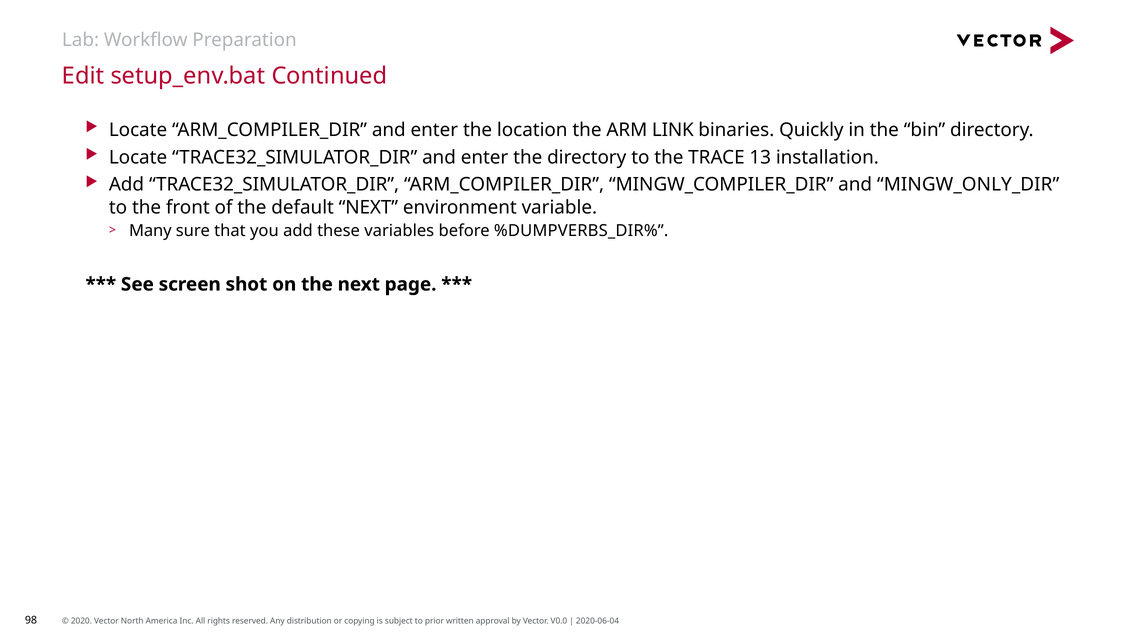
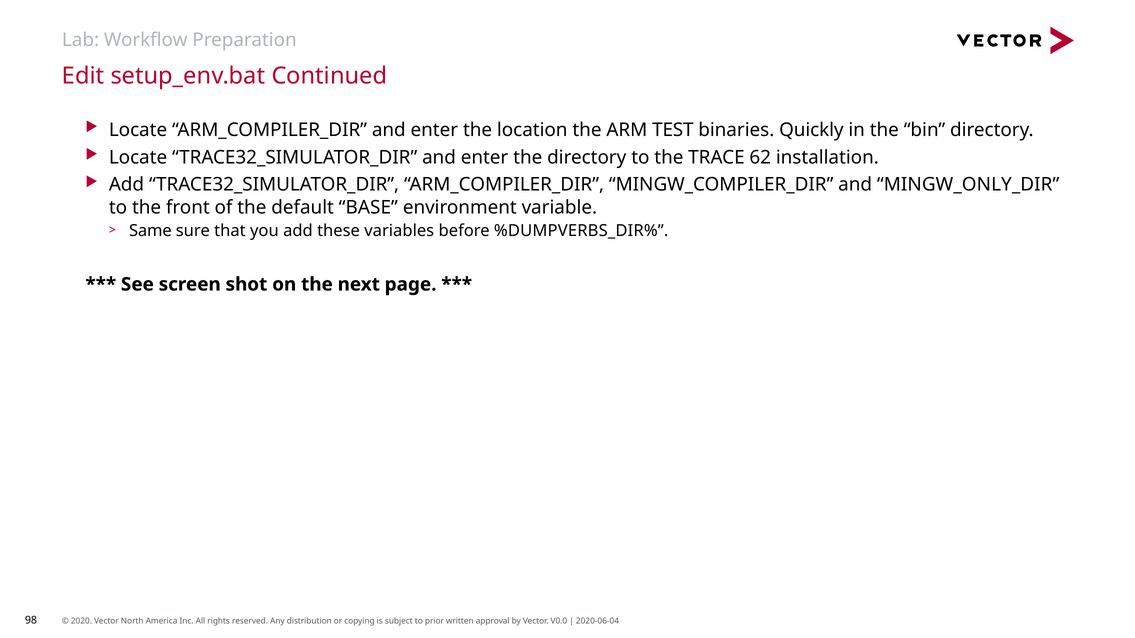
LINK: LINK -> TEST (673, 130)
13: 13 -> 62 (760, 157)
default NEXT: NEXT -> BASE (368, 207)
Many: Many -> Same (150, 231)
